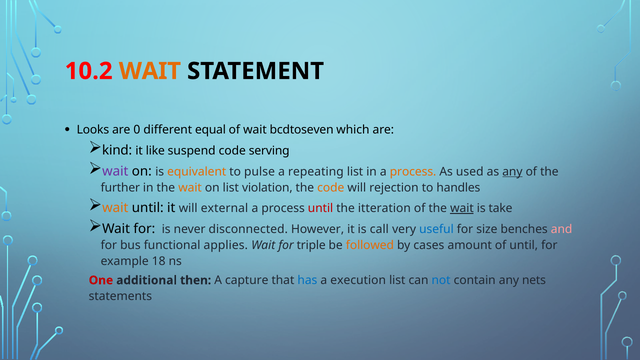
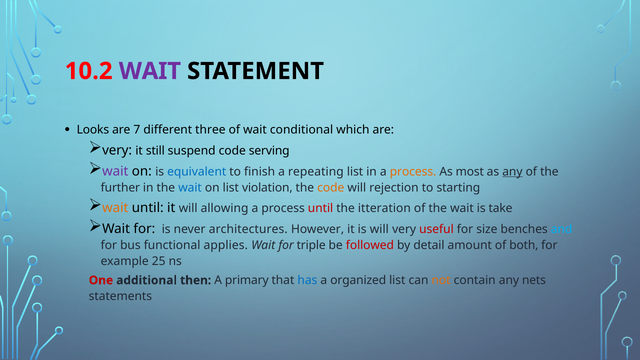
WAIT colour: orange -> purple (150, 71)
0: 0 -> 7 (137, 130)
equal: equal -> three (210, 130)
bcdtoseven: bcdtoseven -> conditional (302, 130)
kind: kind -> very (117, 150)
like: like -> still (155, 151)
equivalent colour: orange -> blue (197, 172)
pulse: pulse -> finish (260, 172)
used: used -> most (470, 172)
wait colour: orange -> blue (190, 188)
handles: handles -> starting (458, 188)
external: external -> allowing (225, 208)
wait underline: present -> none (462, 208)
disconnected: disconnected -> architectures (248, 229)
is call: call -> will (379, 229)
useful colour: blue -> red (436, 229)
and colour: pink -> light blue (562, 229)
followed colour: orange -> red (370, 245)
cases: cases -> detail (429, 245)
of until: until -> both (524, 245)
18: 18 -> 25 (159, 261)
capture: capture -> primary (247, 280)
execution: execution -> organized (358, 280)
not colour: blue -> orange (441, 280)
